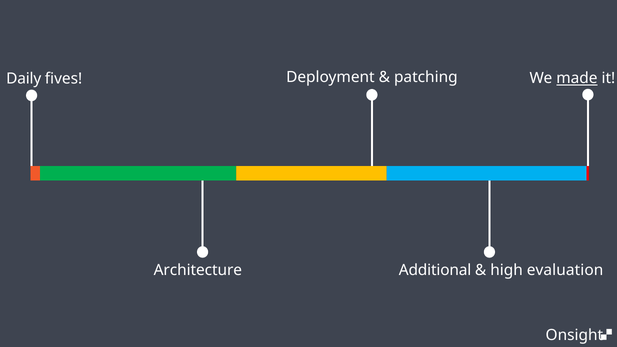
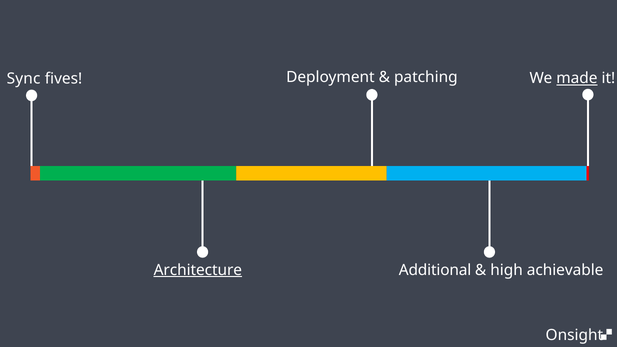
Daily: Daily -> Sync (24, 78)
Architecture underline: none -> present (198, 270)
evaluation: evaluation -> achievable (565, 270)
